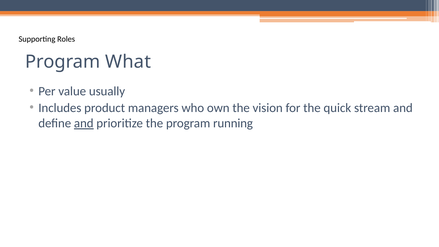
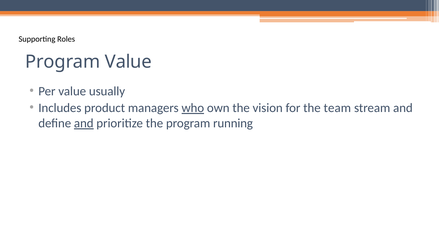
Program What: What -> Value (128, 62)
who underline: none -> present (193, 108)
quick: quick -> team (337, 108)
